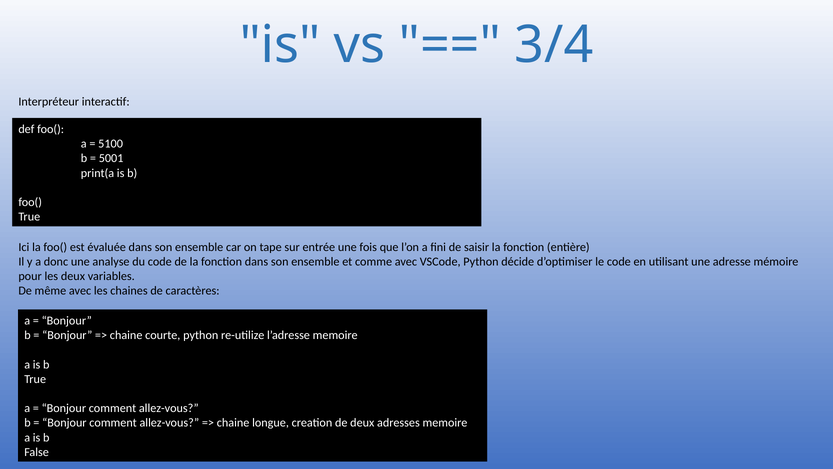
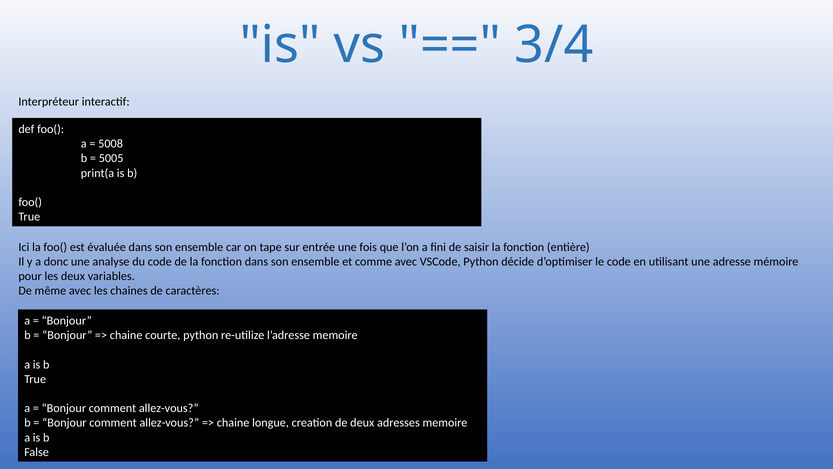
5100: 5100 -> 5008 (111, 144)
5001: 5001 -> 5005 (111, 158)
